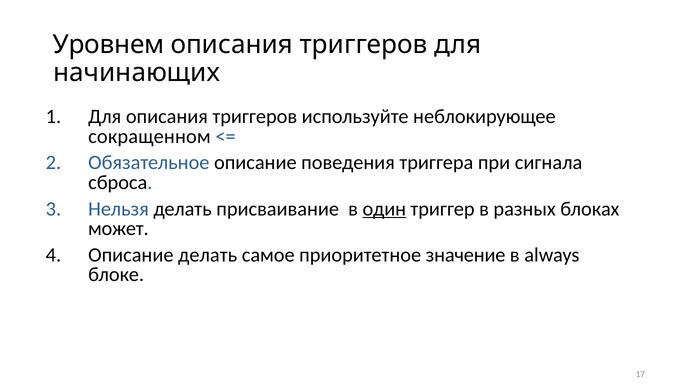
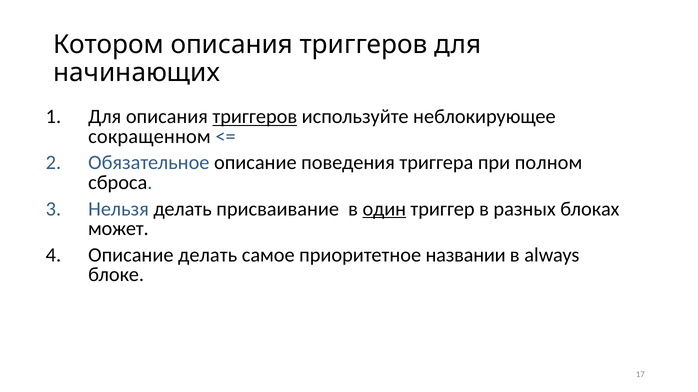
Уровнем: Уровнем -> Котором (109, 45)
триггеров underline: none -> present (255, 117)
сигнала: сигнала -> полном (549, 163)
значение: значение -> названии (466, 255)
